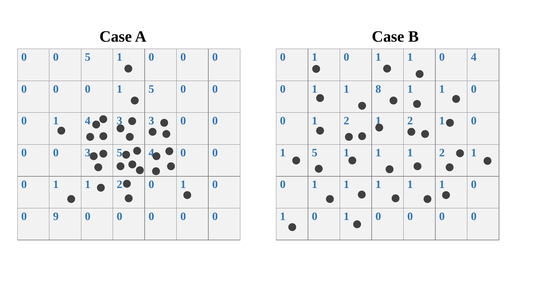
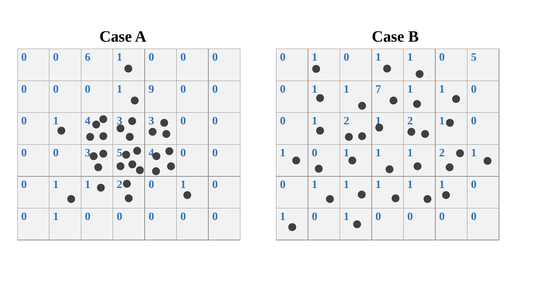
0 5: 5 -> 6 (88, 57)
0 4: 4 -> 5 (474, 57)
0 0 1 5: 5 -> 9 (151, 89)
8: 8 -> 7 (378, 89)
5: 5 -> 0 (315, 153)
9: 9 -> 1 (56, 216)
